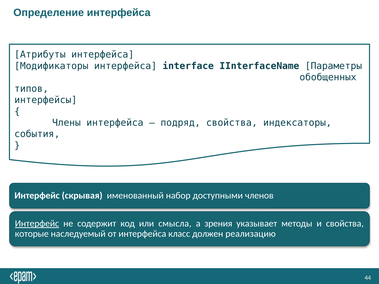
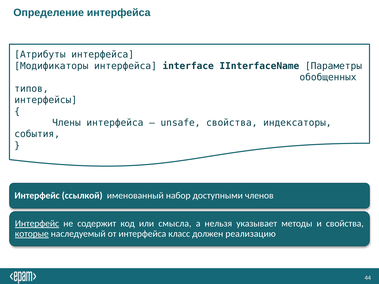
подряд: подряд -> unsafe (180, 123)
скрывая: скрывая -> ссылкой (82, 196)
зрения: зрения -> нельзя (218, 224)
которые underline: none -> present (32, 234)
